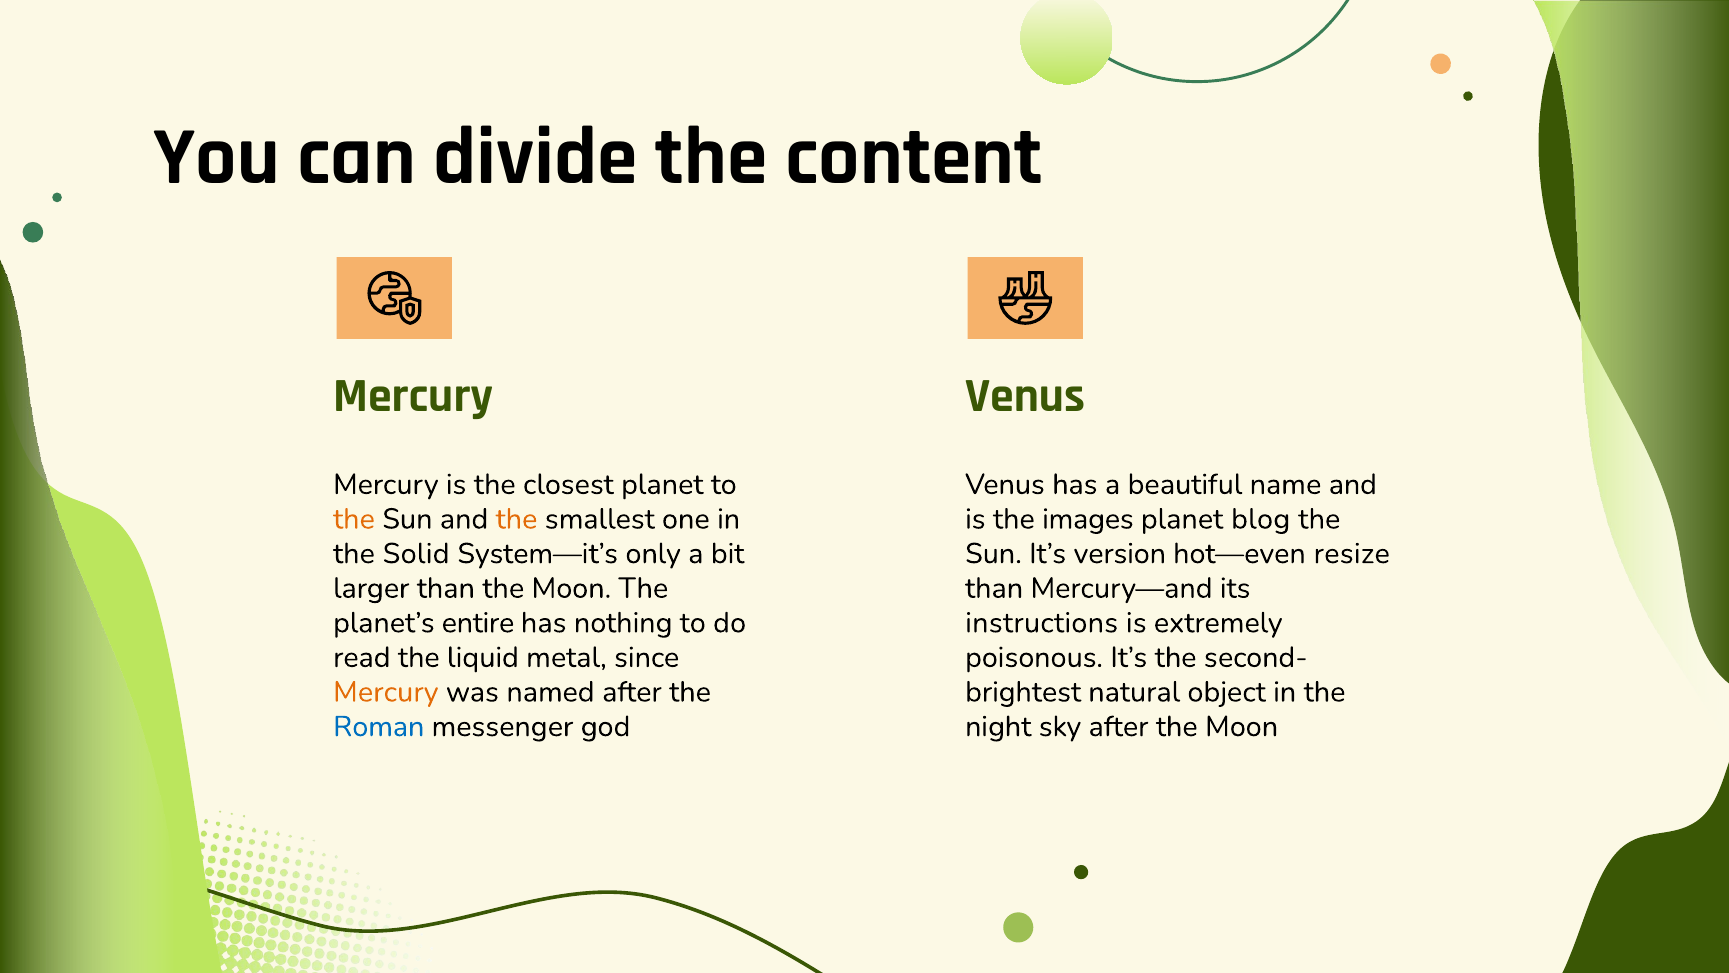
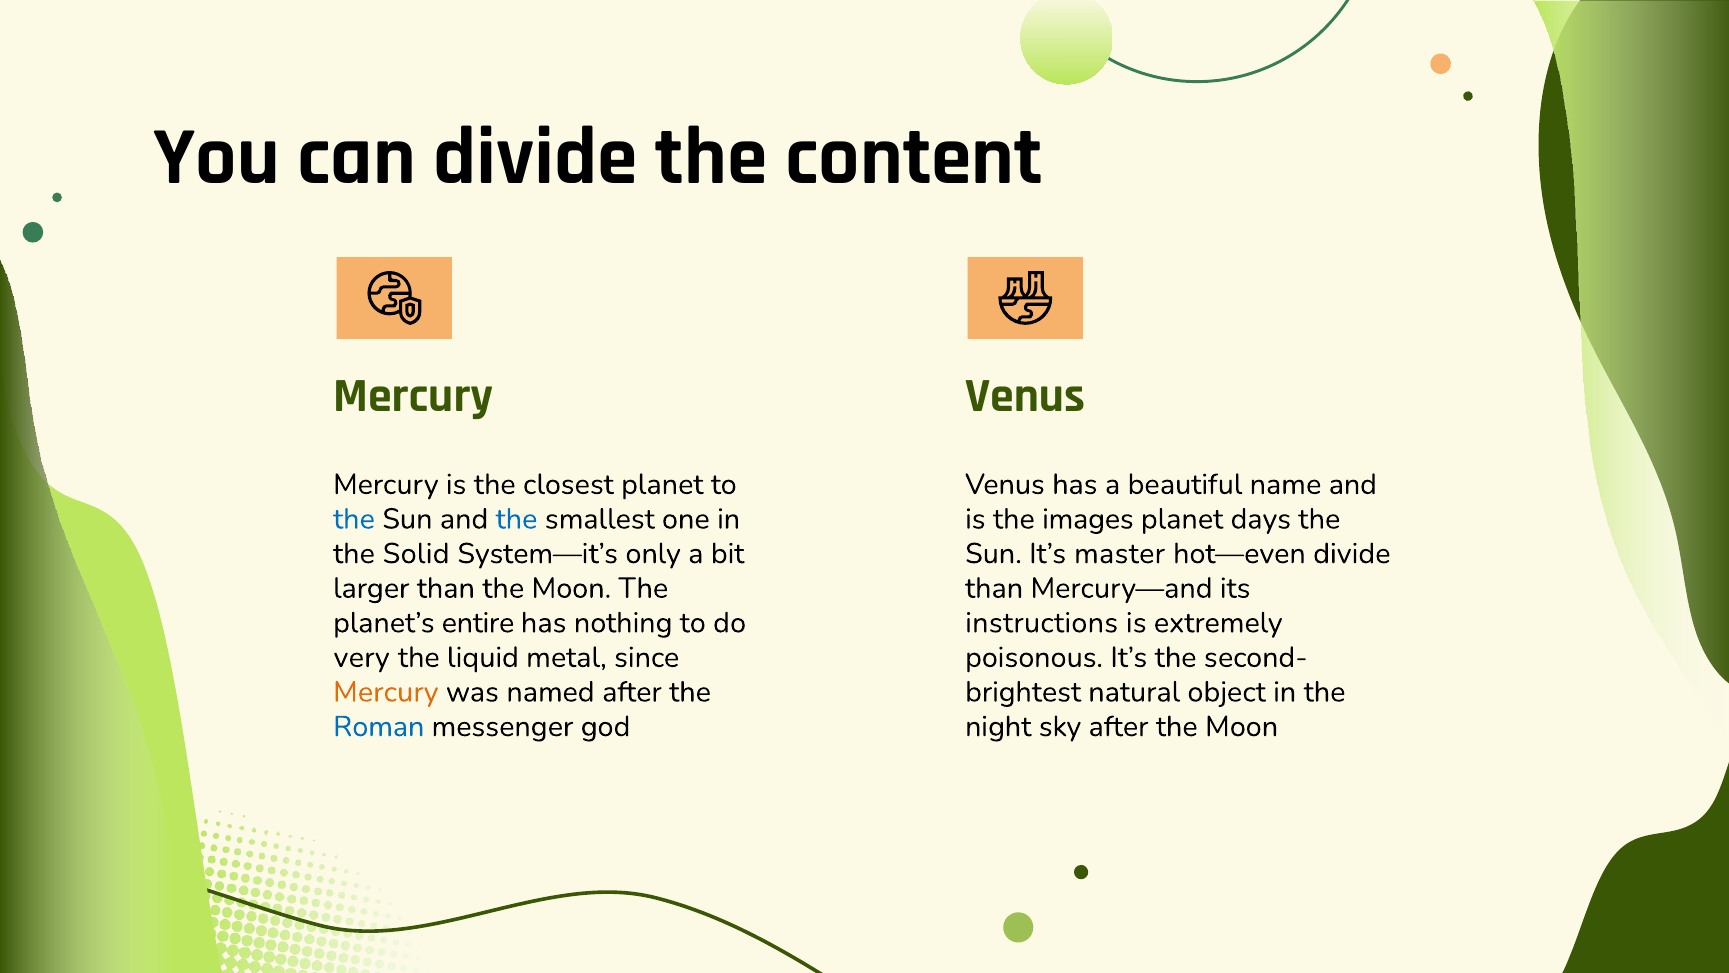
the colour: orange -> blue (354, 519)
the colour: orange -> blue (517, 519)
blog: blog -> days (1261, 519)
version: version -> master (1120, 553)
hot—even resize: resize -> divide (1352, 553)
read: read -> very (362, 657)
